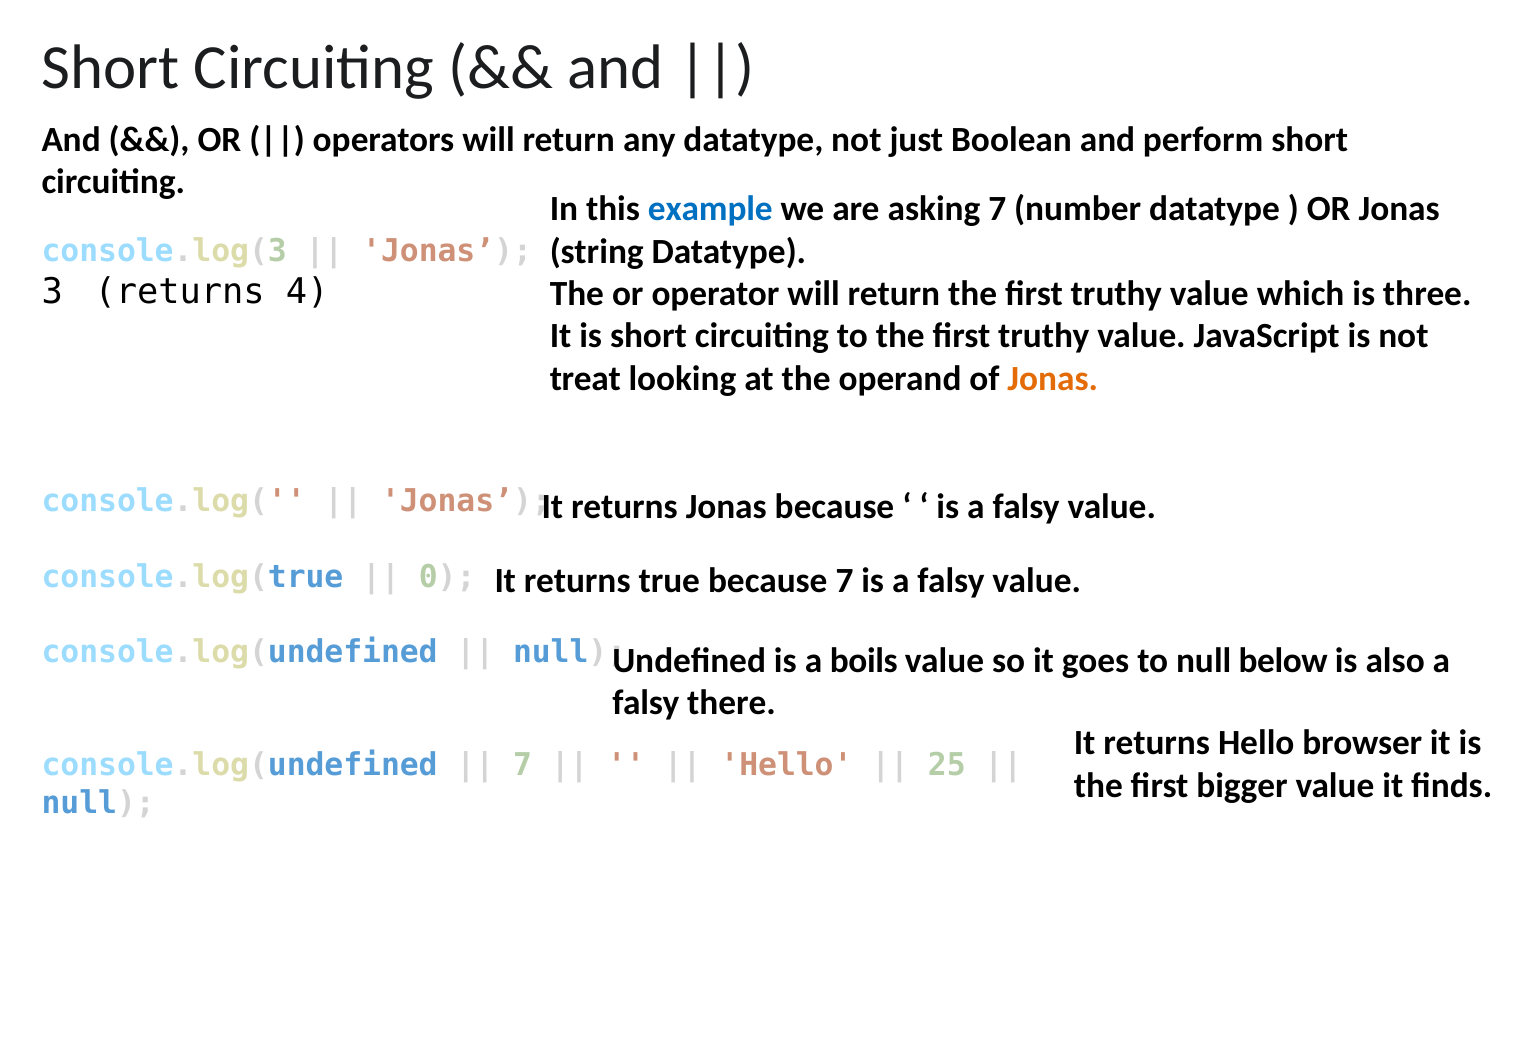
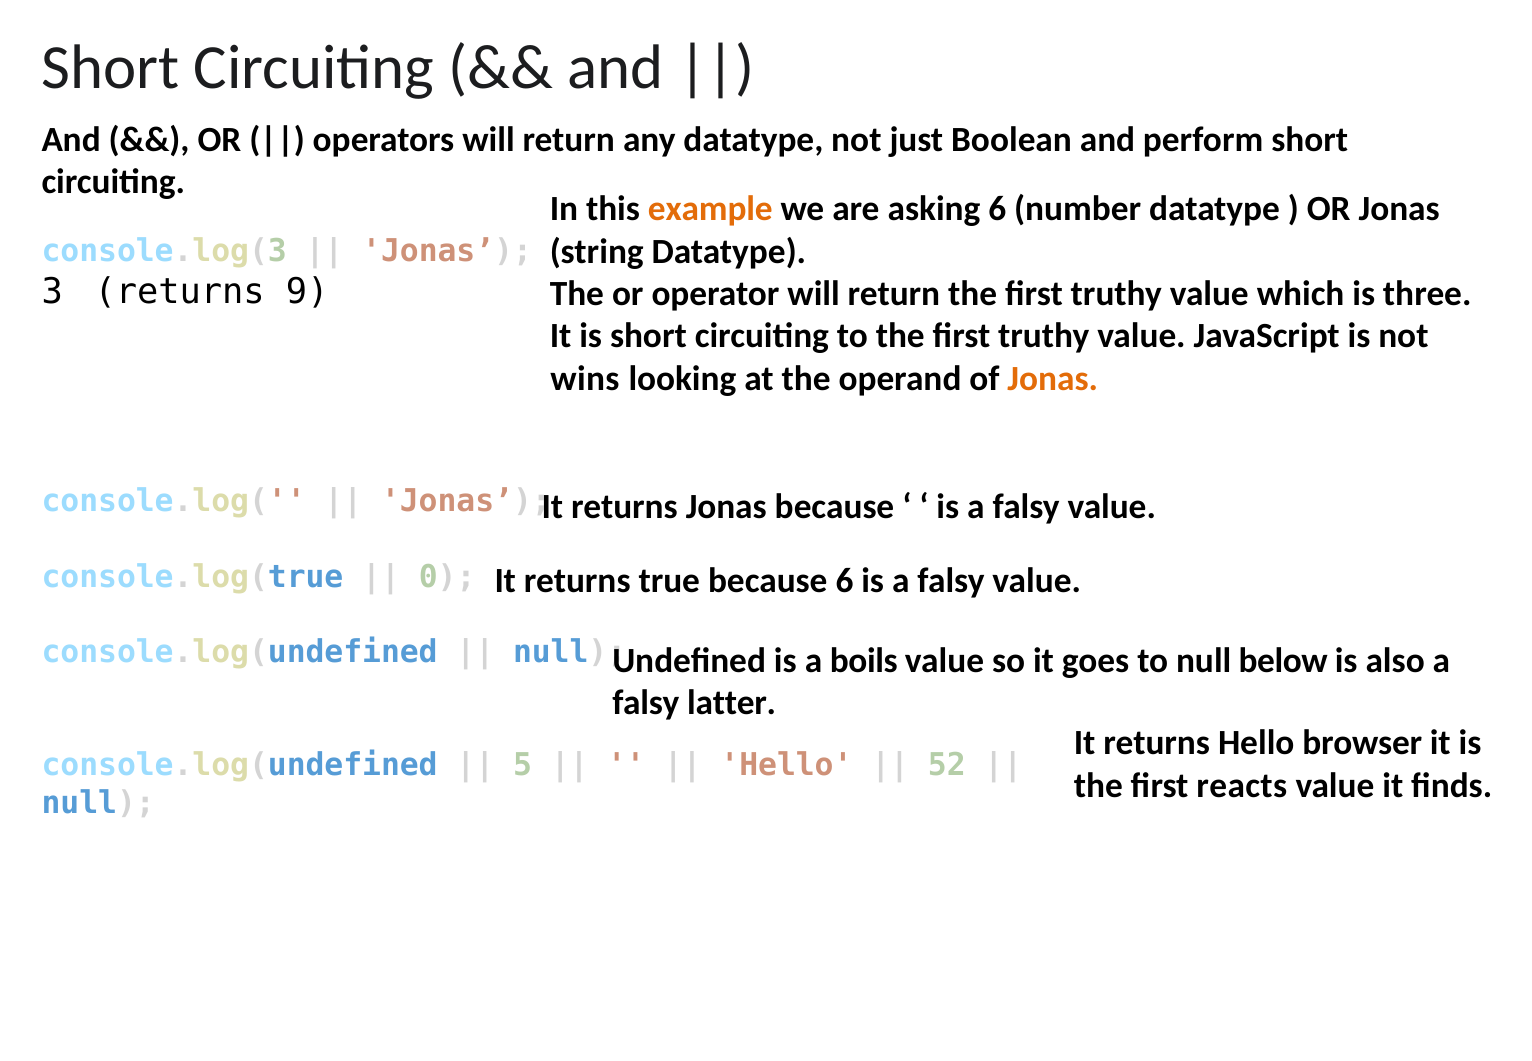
example colour: blue -> orange (710, 209)
asking 7: 7 -> 6 (997, 209)
4: 4 -> 9 (307, 292)
treat: treat -> wins (585, 379)
because 7: 7 -> 6 (845, 581)
there: there -> latter (732, 703)
7: 7 -> 5 (522, 765)
25: 25 -> 52 (947, 765)
bigger: bigger -> reacts (1242, 785)
